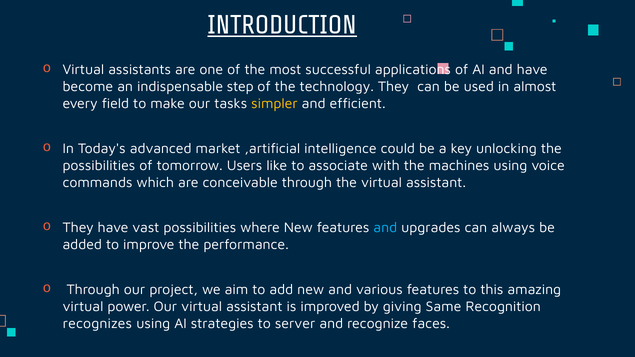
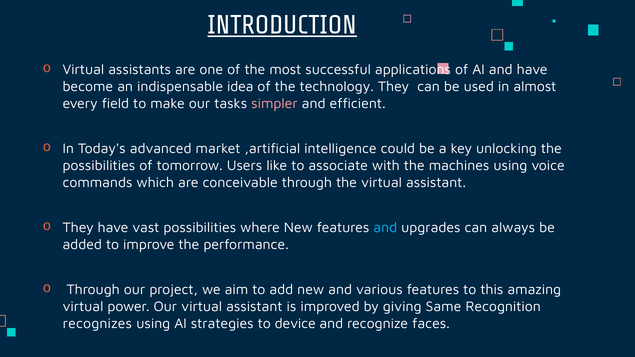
step: step -> idea (240, 87)
simpler colour: yellow -> pink (274, 104)
server: server -> device (295, 324)
